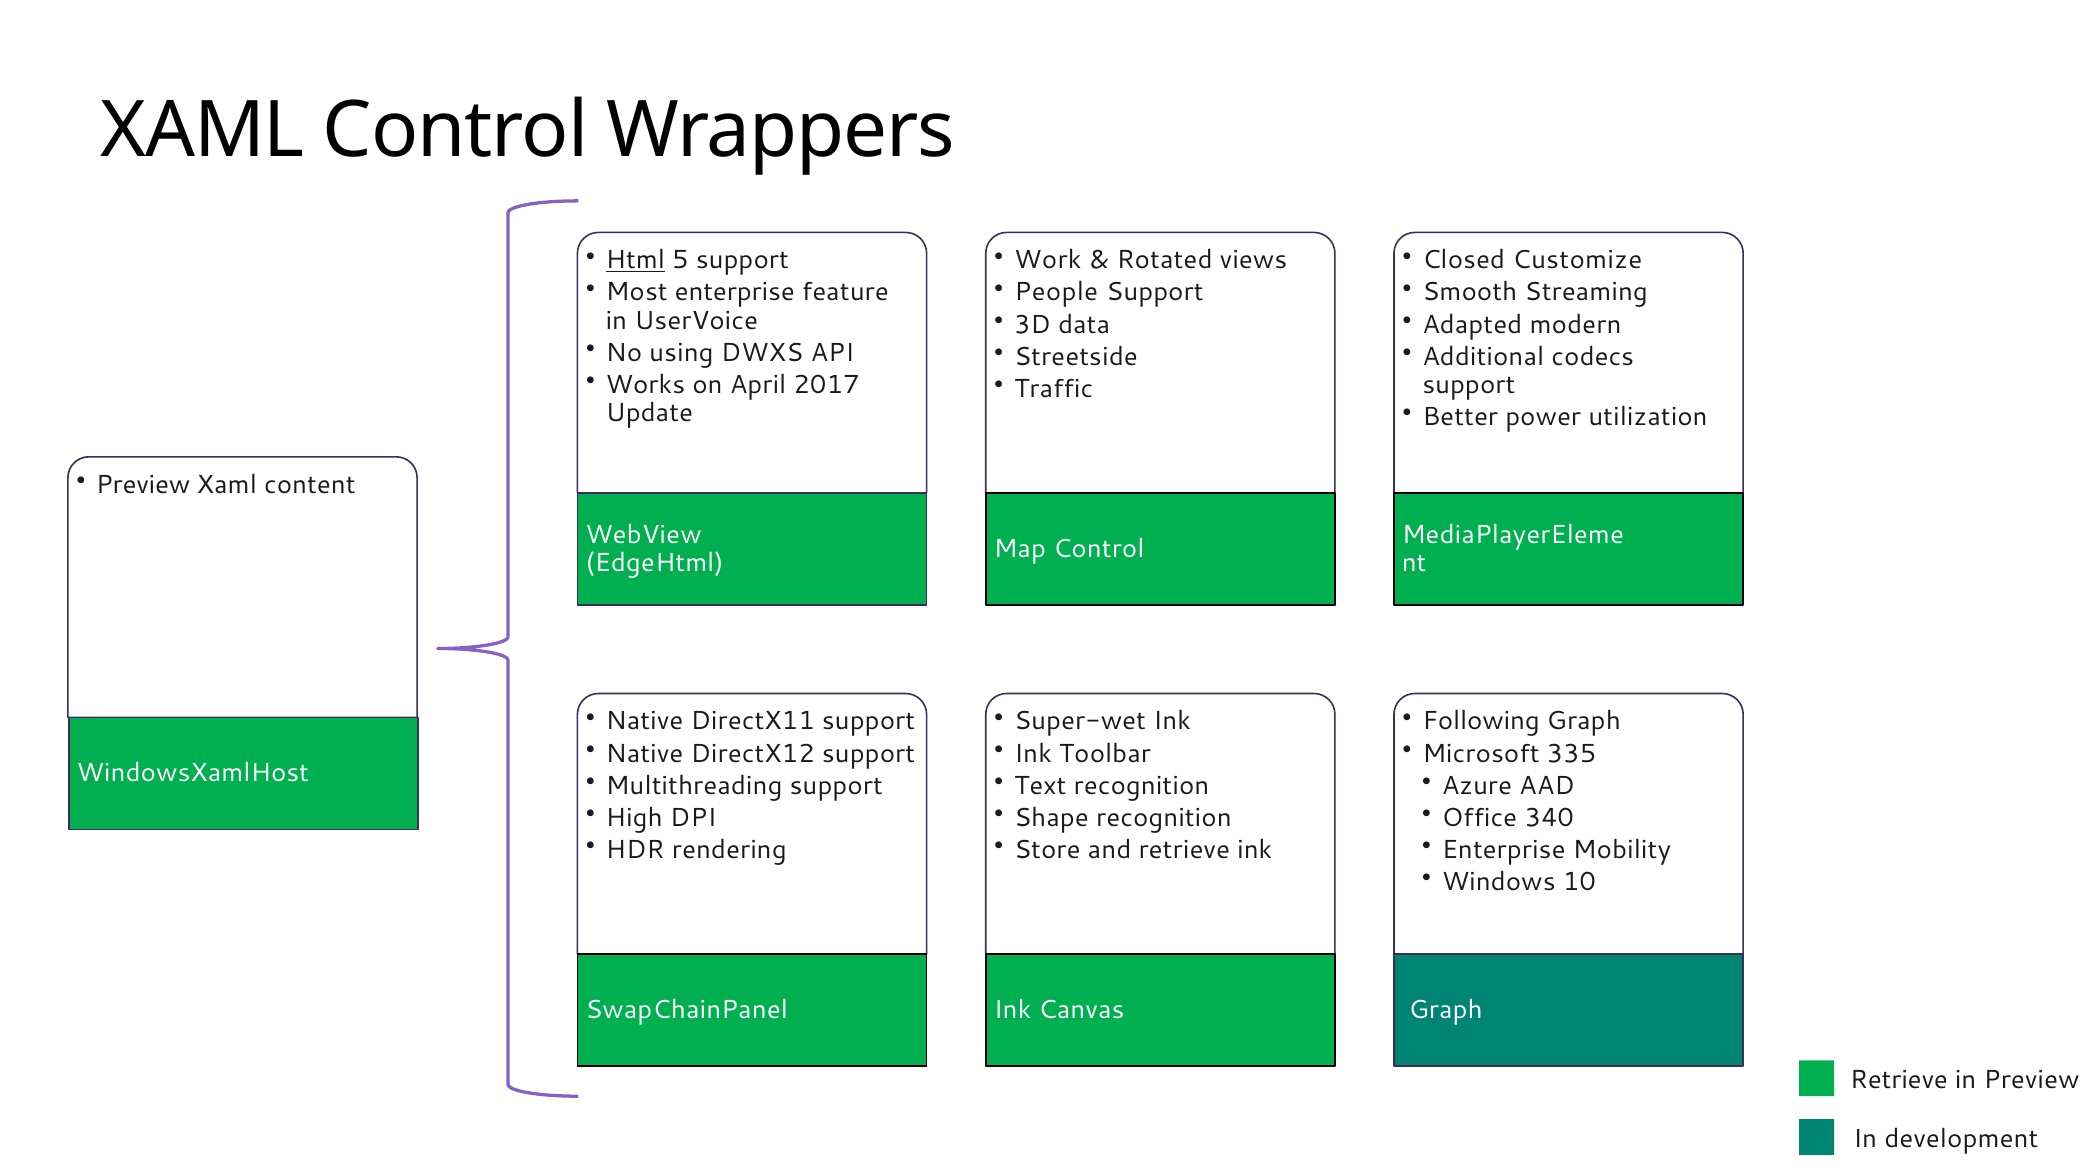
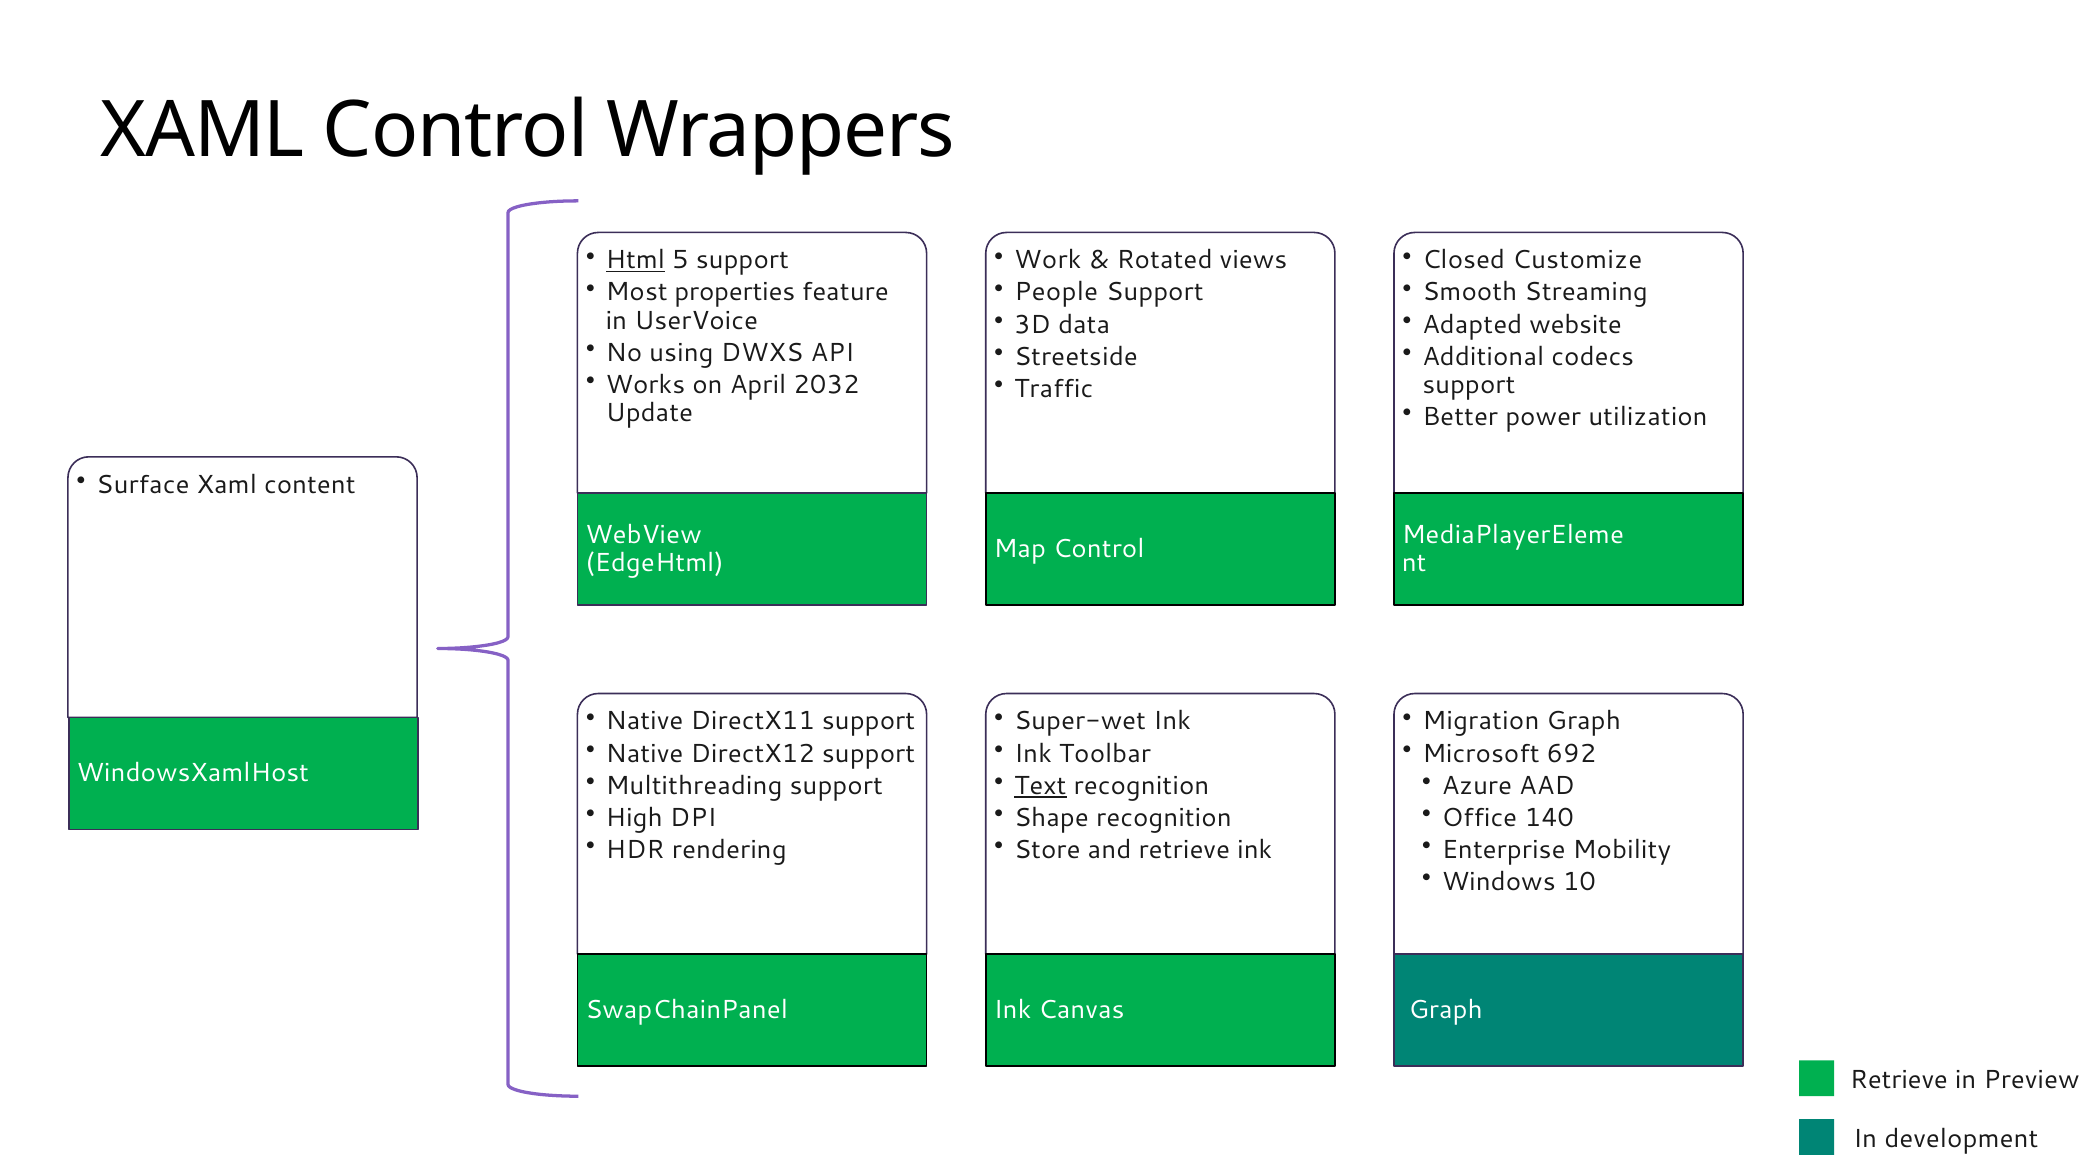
Most enterprise: enterprise -> properties (735, 292)
modern: modern -> website (1576, 325)
2017: 2017 -> 2032 (826, 385)
Preview: Preview -> Surface (143, 485)
Following: Following -> Migration (1481, 722)
335: 335 -> 692 (1572, 754)
Text underline: none -> present (1040, 786)
340: 340 -> 140 (1549, 818)
